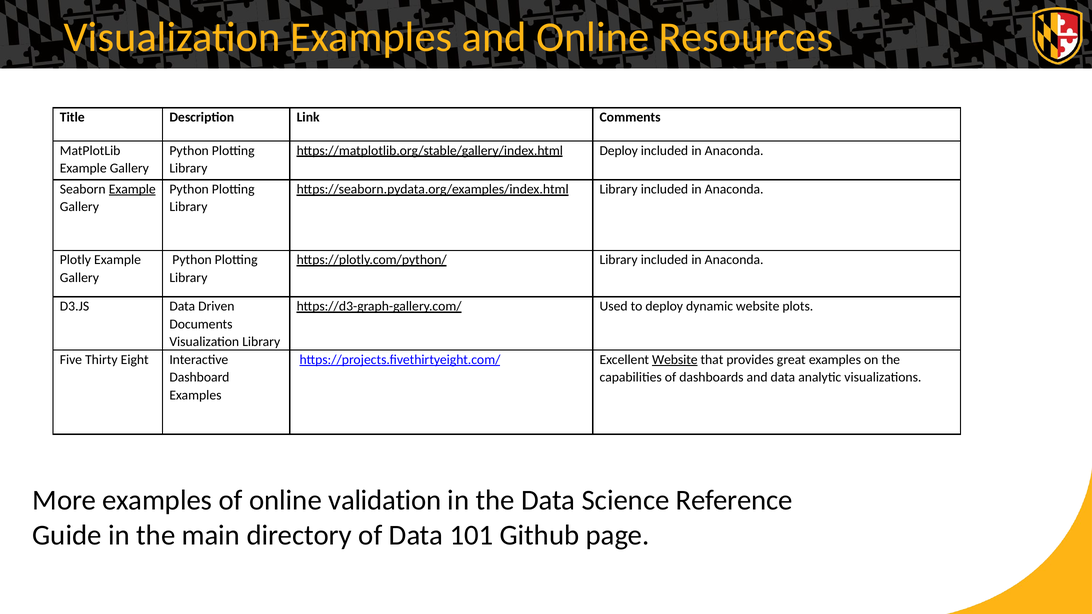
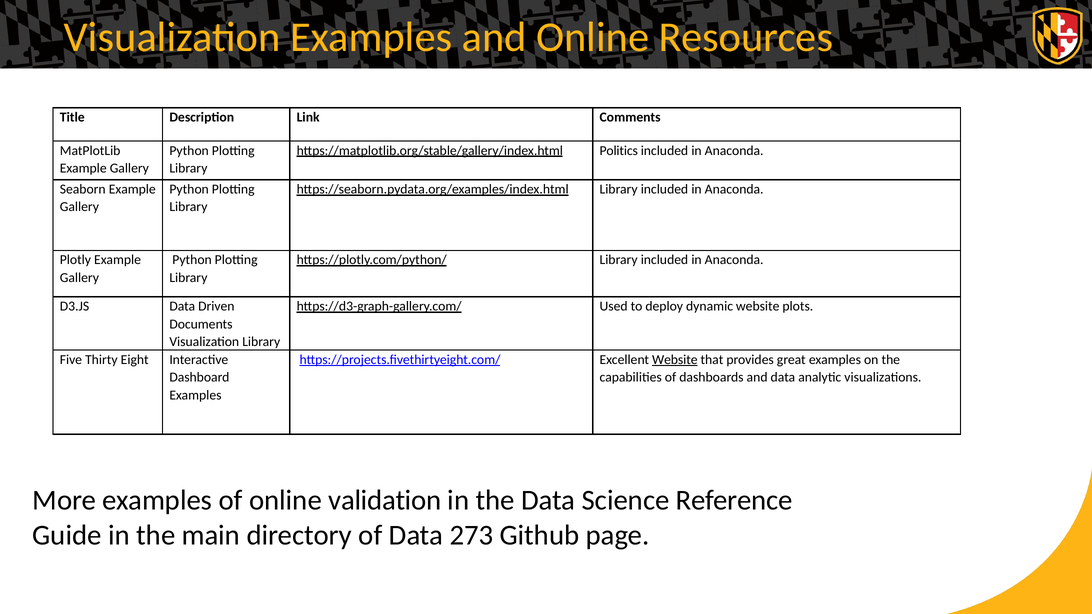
https://matplotlib.org/stable/gallery/index.html Deploy: Deploy -> Politics (619, 151)
Example underline: present -> none (132, 189)
101: 101 -> 273 (471, 535)
